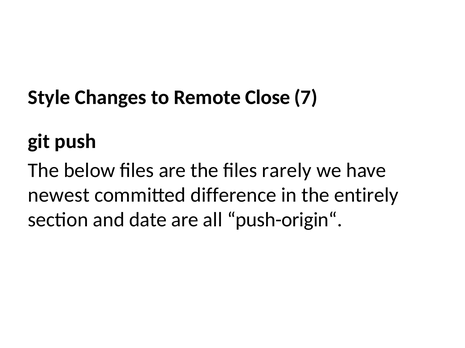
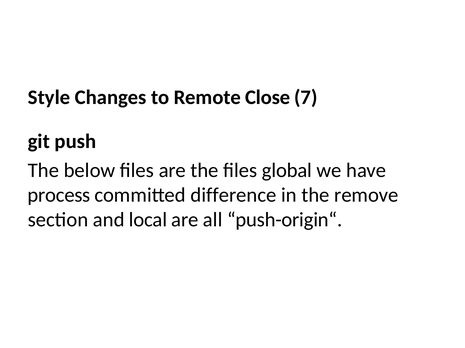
rarely: rarely -> global (287, 171)
newest: newest -> process (59, 195)
entirely: entirely -> remove (366, 195)
date: date -> local (148, 220)
